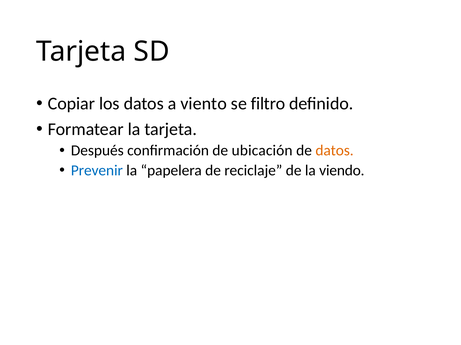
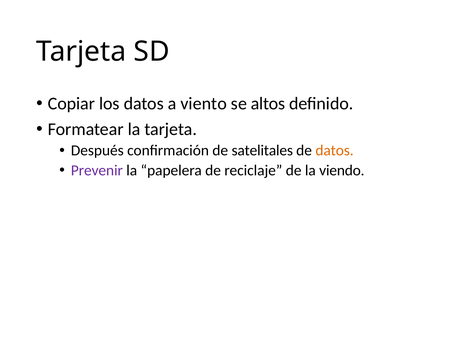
filtro: filtro -> altos (268, 104)
ubicación: ubicación -> satelitales (262, 151)
Prevenir colour: blue -> purple (97, 171)
